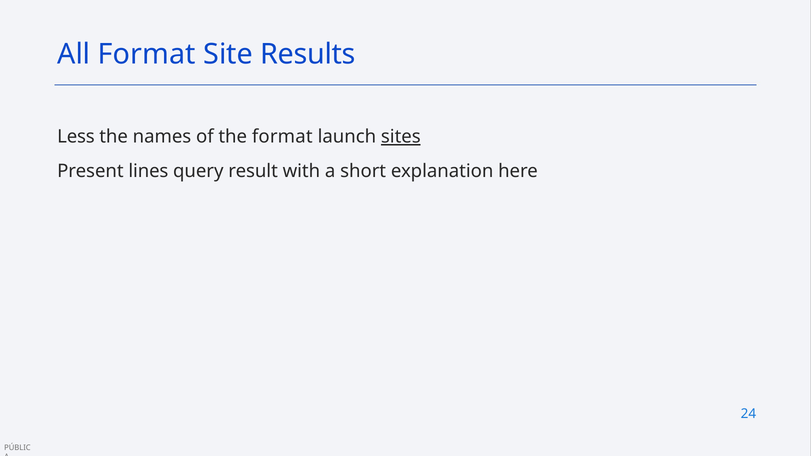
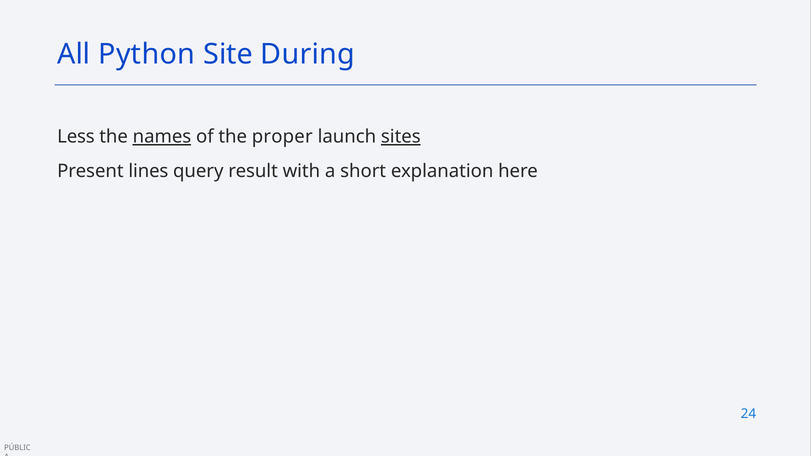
All Format: Format -> Python (147, 54)
Results: Results -> During (308, 54)
names underline: none -> present (162, 137)
the format: format -> proper (282, 137)
